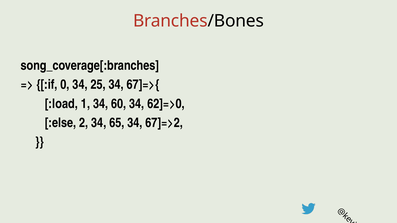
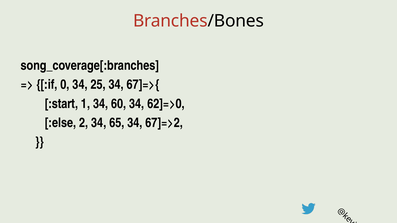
:load: :load -> :start (61, 104)
